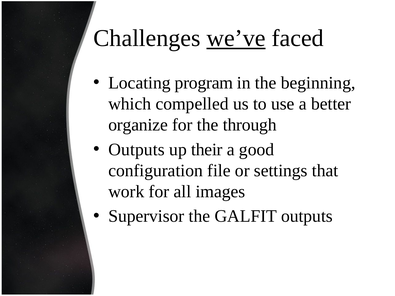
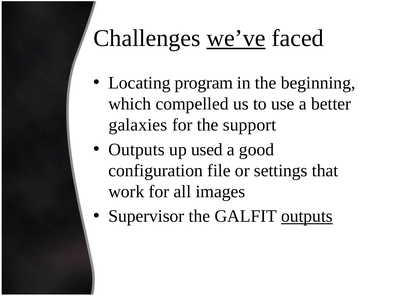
organize: organize -> galaxies (138, 125)
through: through -> support (250, 125)
their: their -> used (207, 150)
outputs underline: none -> present (307, 216)
